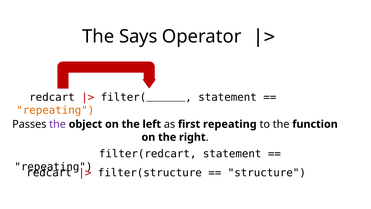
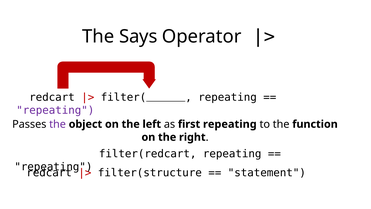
statement: statement -> repeating (228, 97)
repeating colour: orange -> purple (55, 110)
filter(redcart statement: statement -> repeating (232, 154)
structure: structure -> statement (267, 173)
